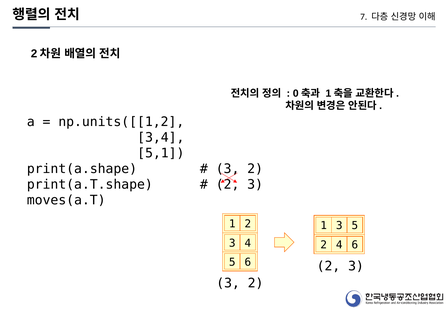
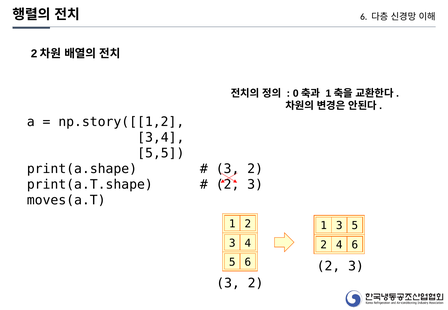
7: 7 -> 6 (364, 17)
np.units([[1,2: np.units([[1,2 -> np.story([[1,2 (121, 122)
5,1: 5,1 -> 5,5 (161, 153)
